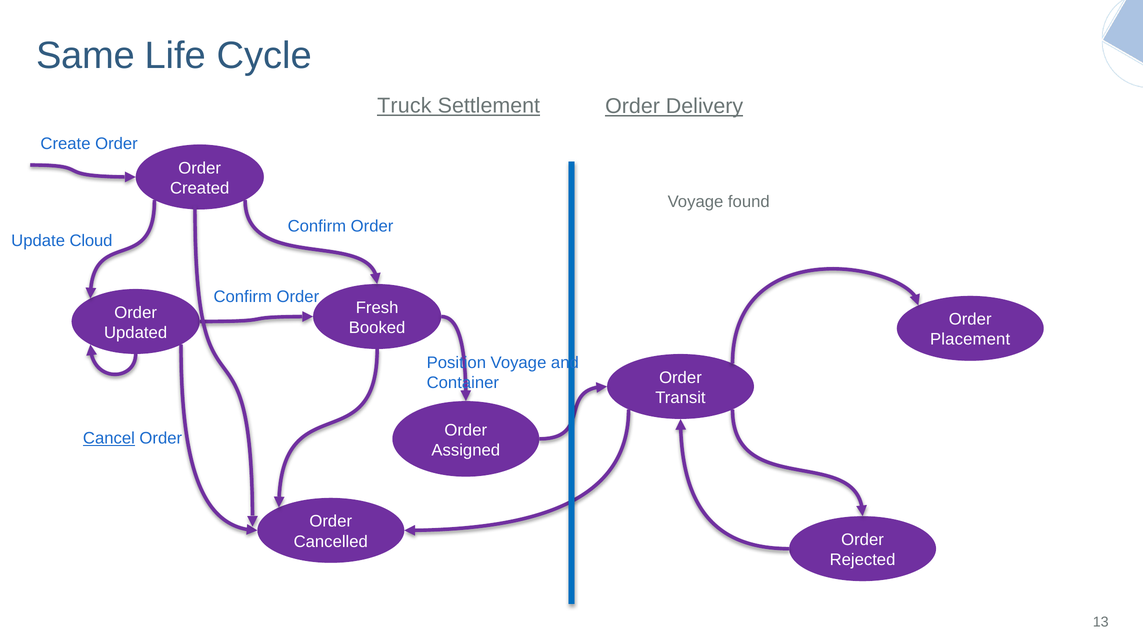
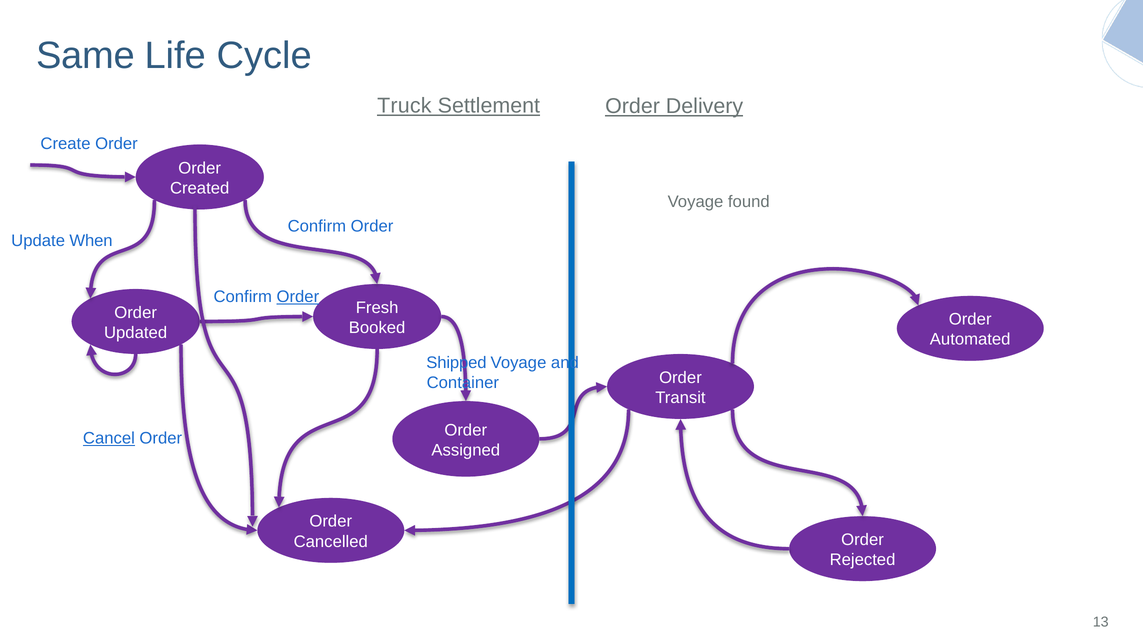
Cloud: Cloud -> When (91, 241)
Order underline: none -> present (298, 297)
Placement: Placement -> Automated (970, 339)
Position: Position -> Shipped (456, 363)
